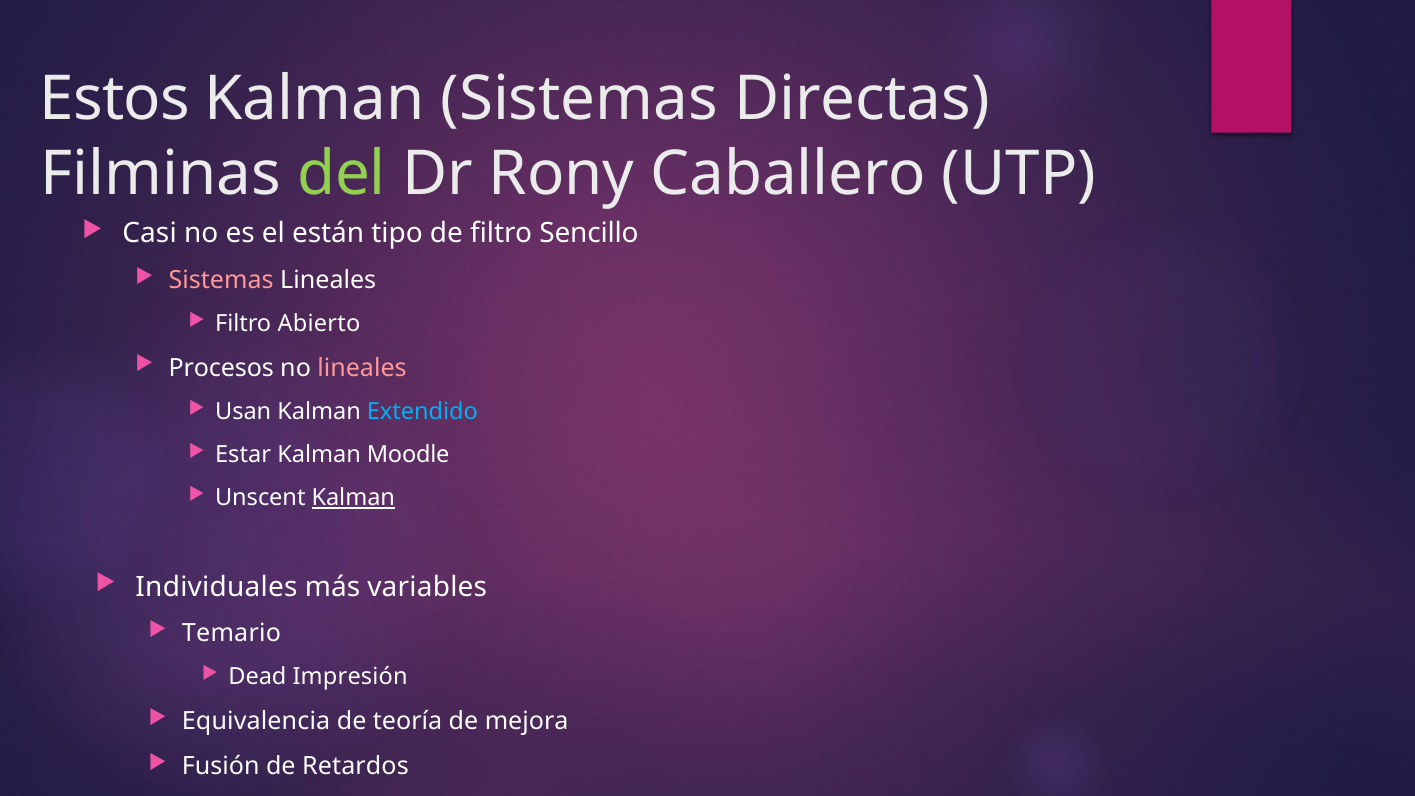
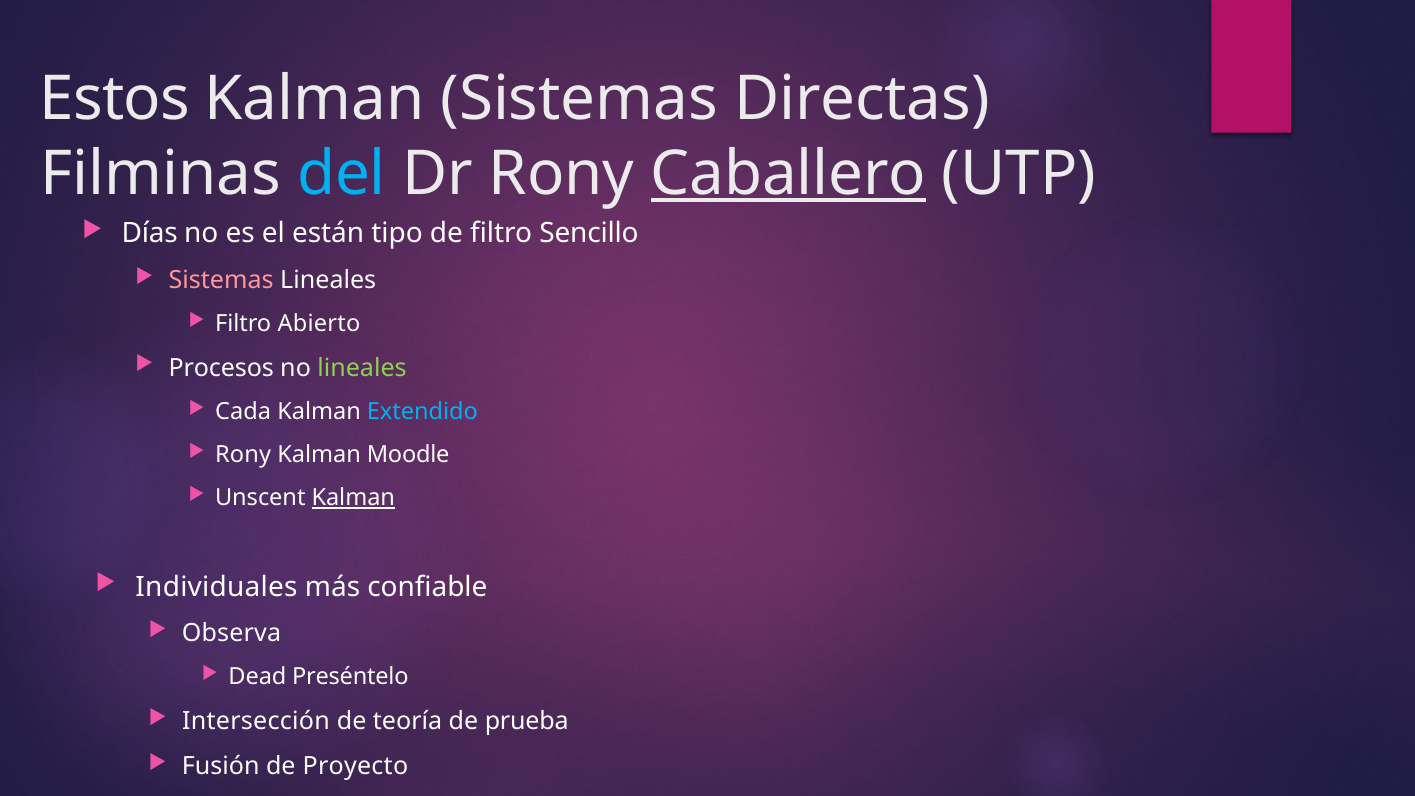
del colour: light green -> light blue (341, 174)
Caballero underline: none -> present (788, 174)
Casi: Casi -> Días (150, 234)
lineales colour: pink -> light green (362, 368)
Usan: Usan -> Cada (243, 412)
Estar: Estar -> Rony (243, 455)
variables: variables -> confiable (427, 587)
Temario: Temario -> Observa (232, 633)
Impresión: Impresión -> Preséntelo (350, 677)
Equivalencia: Equivalencia -> Intersección (256, 721)
mejora: mejora -> prueba (527, 721)
Retardos: Retardos -> Proyecto (355, 766)
